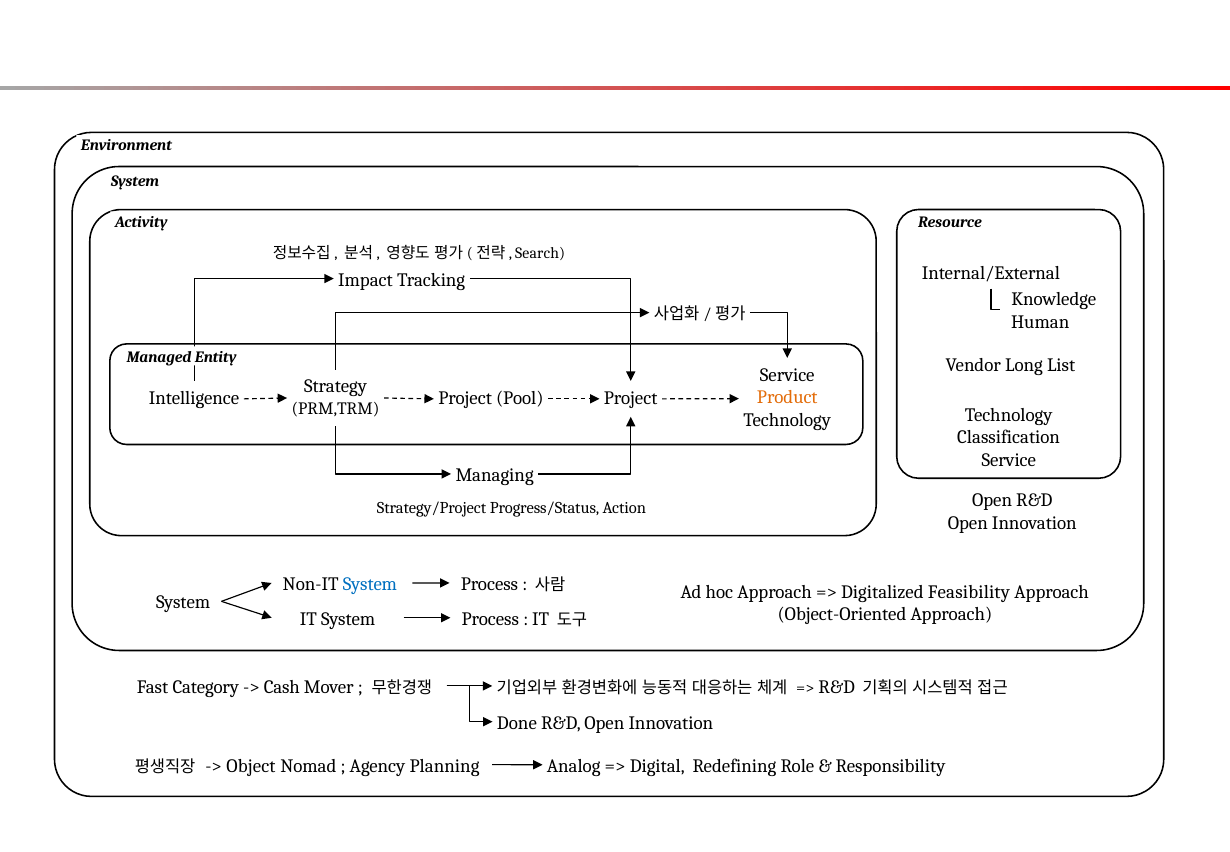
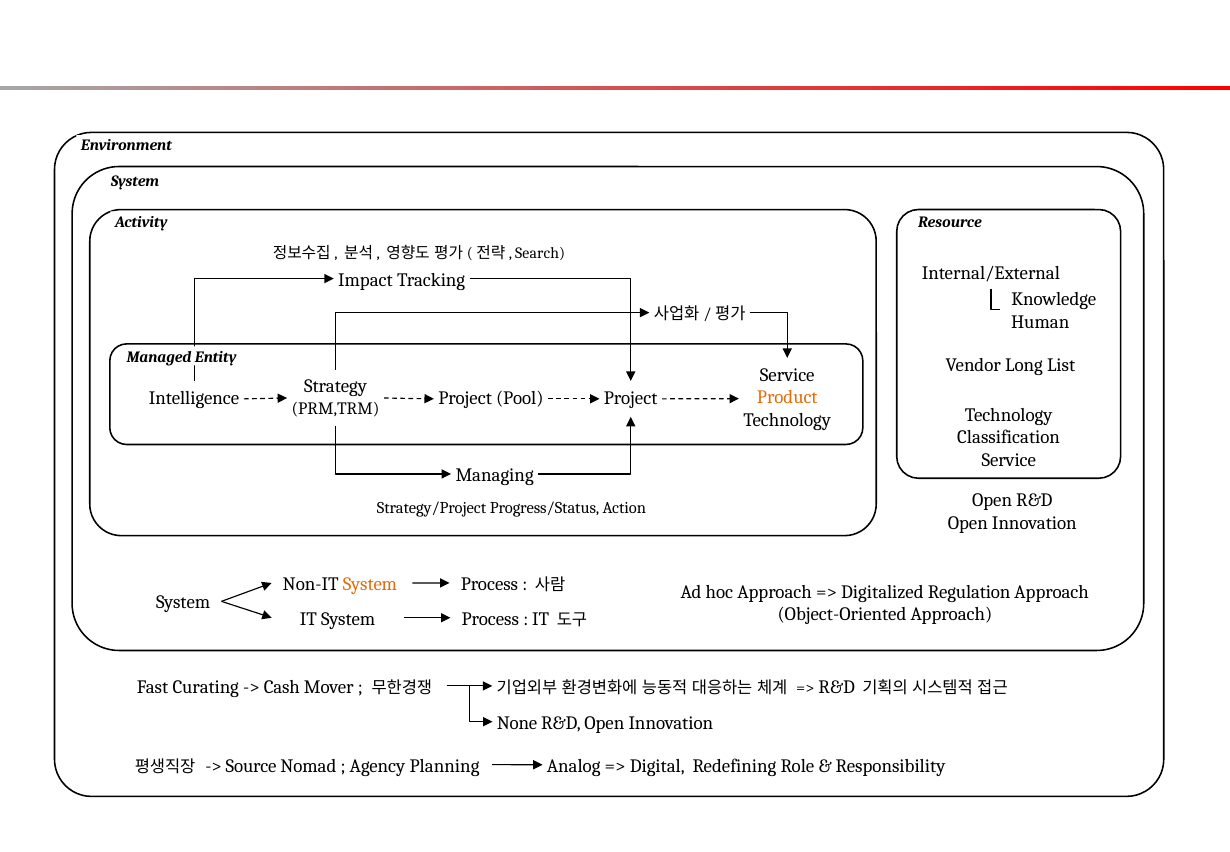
System colour: blue -> orange (370, 584)
Feasibility: Feasibility -> Regulation (969, 592)
Category: Category -> Curating (206, 687)
Done: Done -> None (517, 723)
Object: Object -> Source (251, 766)
